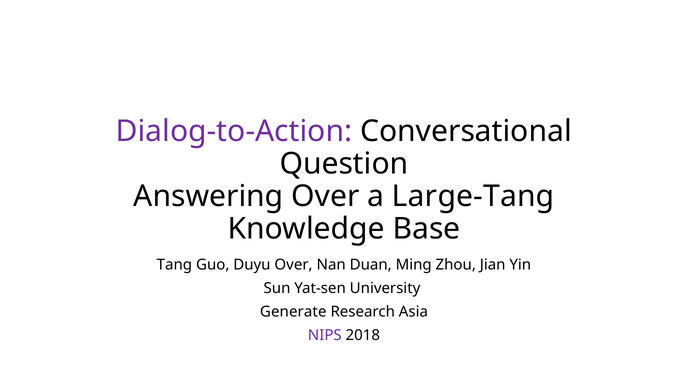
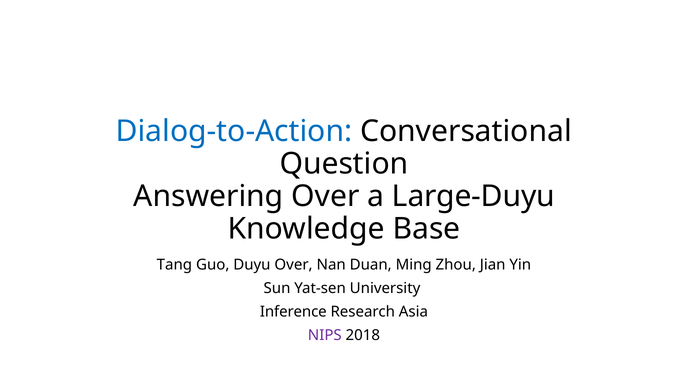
Dialog-to-Action colour: purple -> blue (234, 131)
Large-Tang: Large-Tang -> Large-Duyu (473, 196)
Generate: Generate -> Inference (293, 312)
